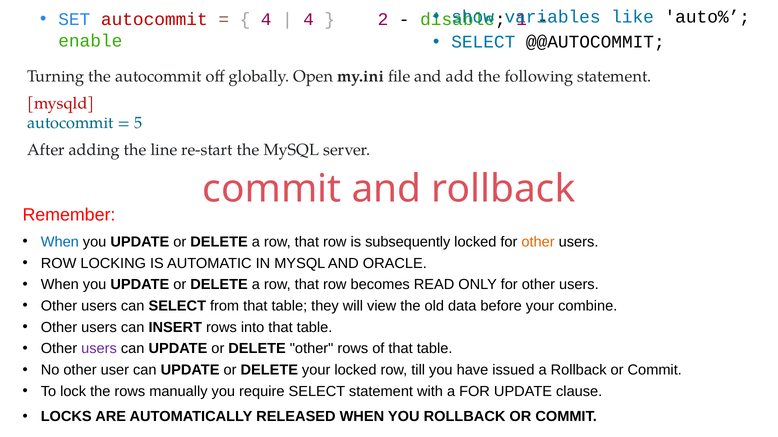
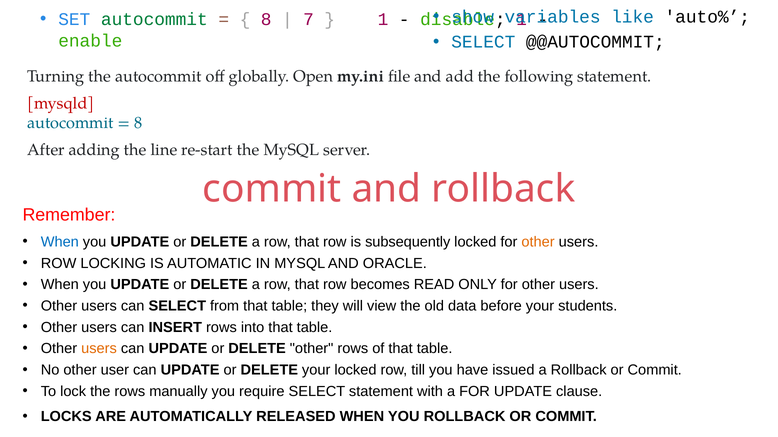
autocommit colour: red -> green (154, 20)
4: 4 -> 8 (266, 20)
4: 4 -> 7 (309, 20)
2: 2 -> 1 (383, 20)
5: 5 -> 8 (138, 123)
combine: combine -> students (588, 306)
users colour: purple -> orange (99, 349)
